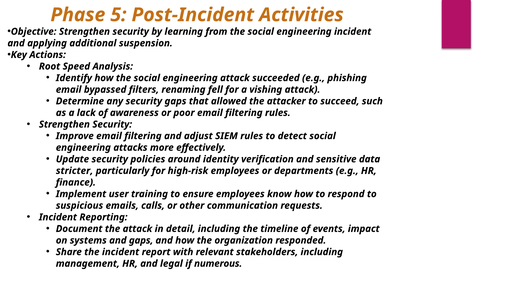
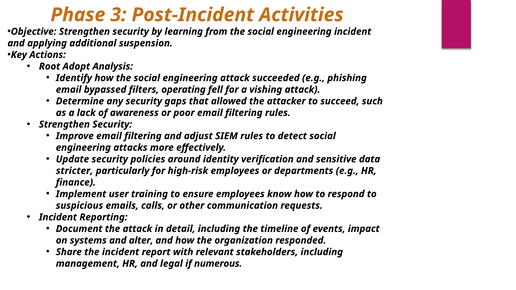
5: 5 -> 3 (118, 15)
Speed: Speed -> Adopt (76, 66)
renaming: renaming -> operating (184, 90)
and gaps: gaps -> alter (141, 241)
